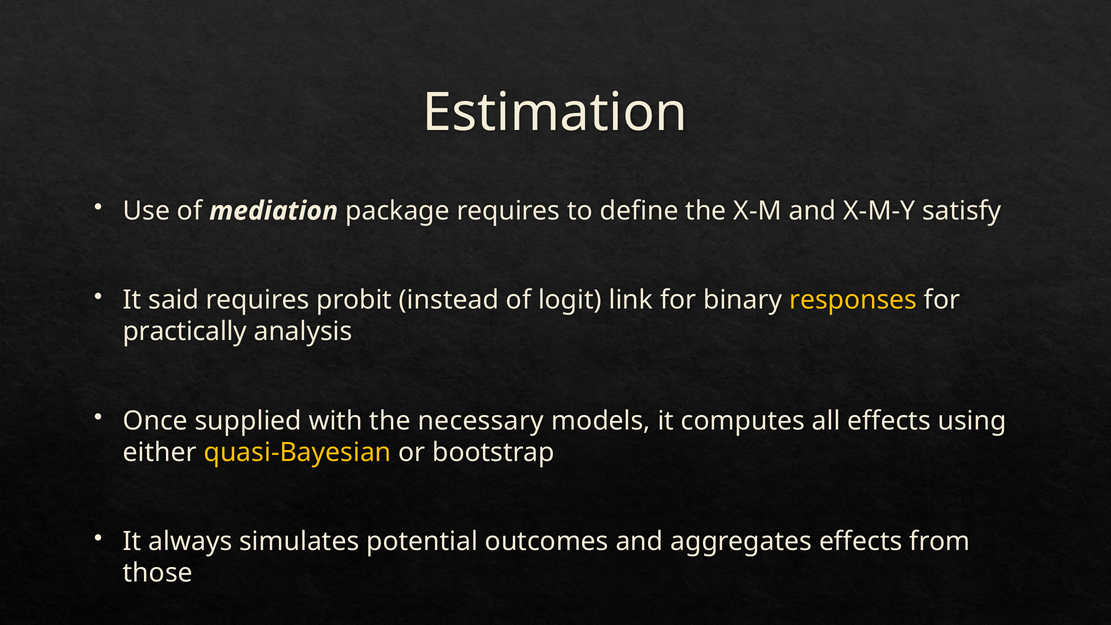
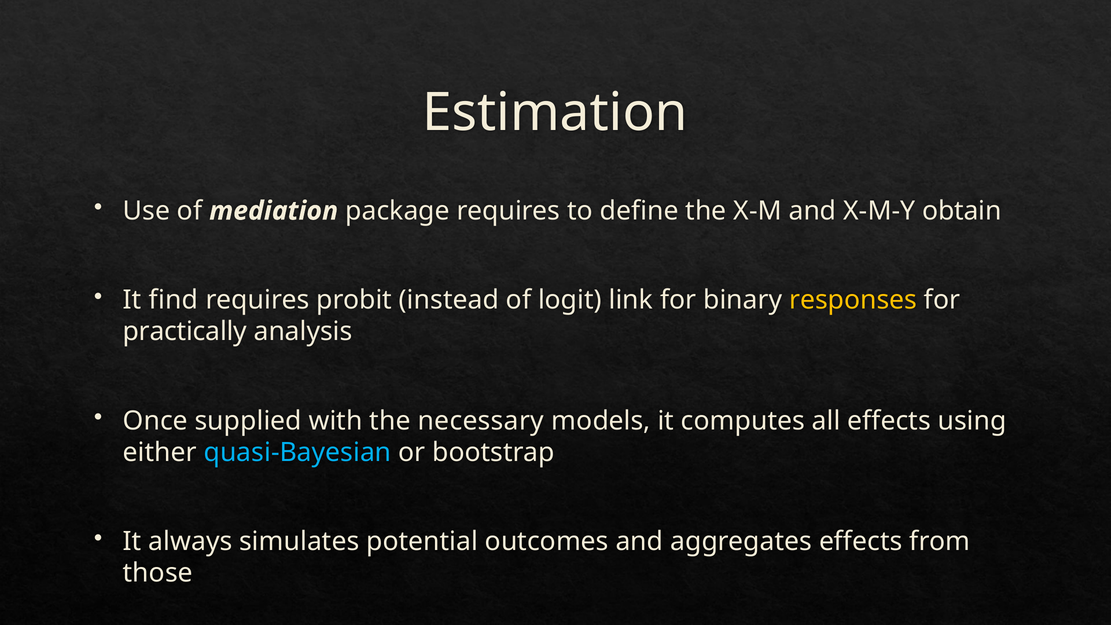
satisfy: satisfy -> obtain (962, 211)
said: said -> find (174, 300)
quasi-Bayesian colour: yellow -> light blue (298, 452)
